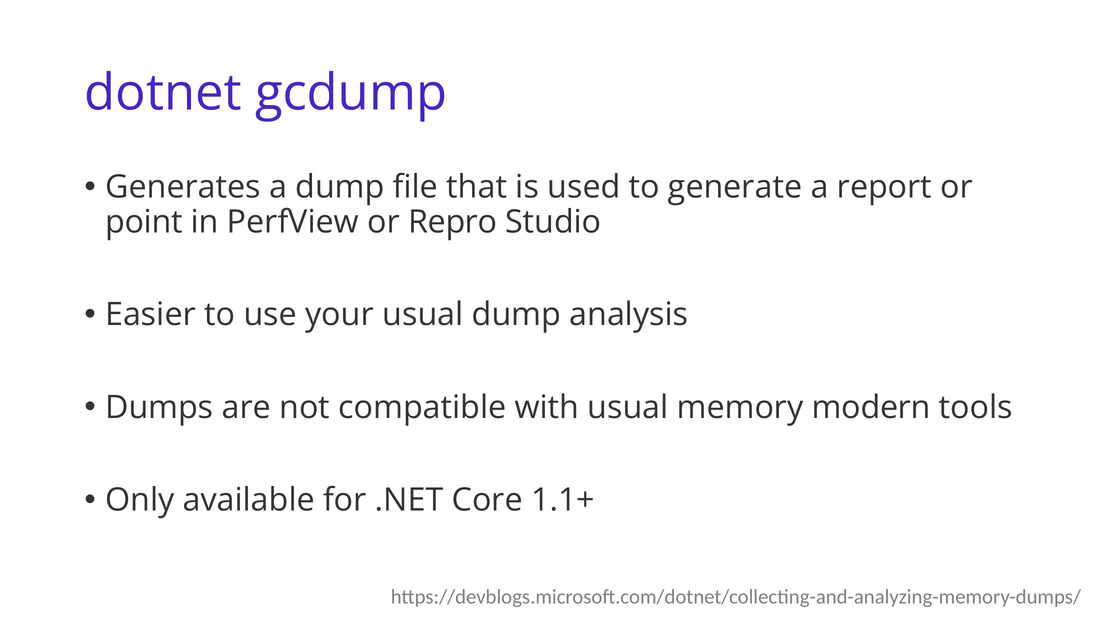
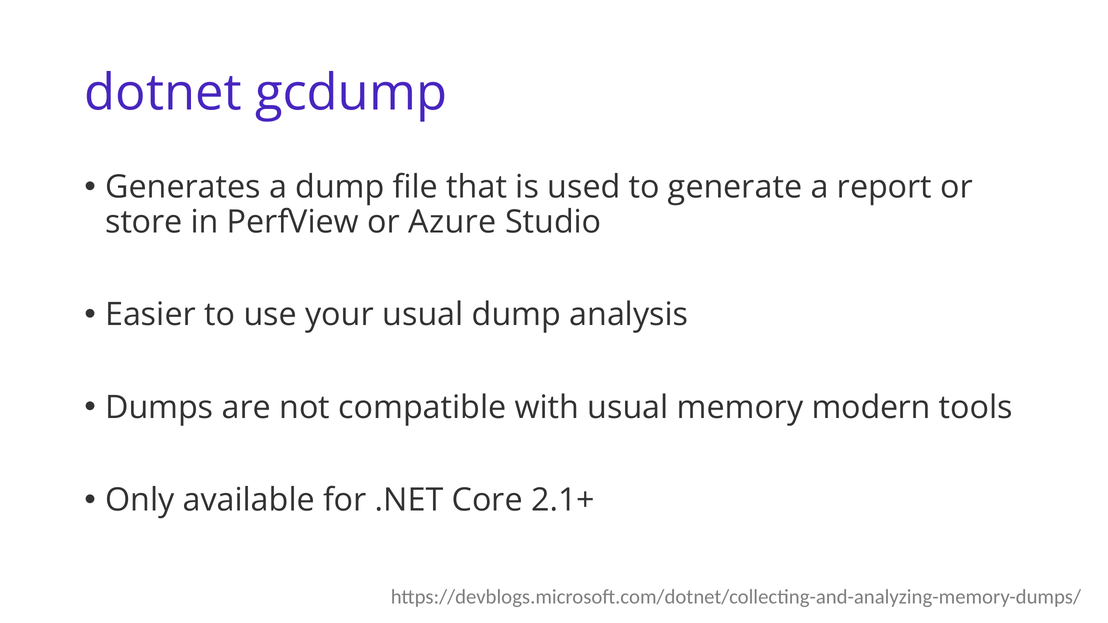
point: point -> store (144, 222)
Repro: Repro -> Azure (452, 222)
1.1+: 1.1+ -> 2.1+ (563, 500)
